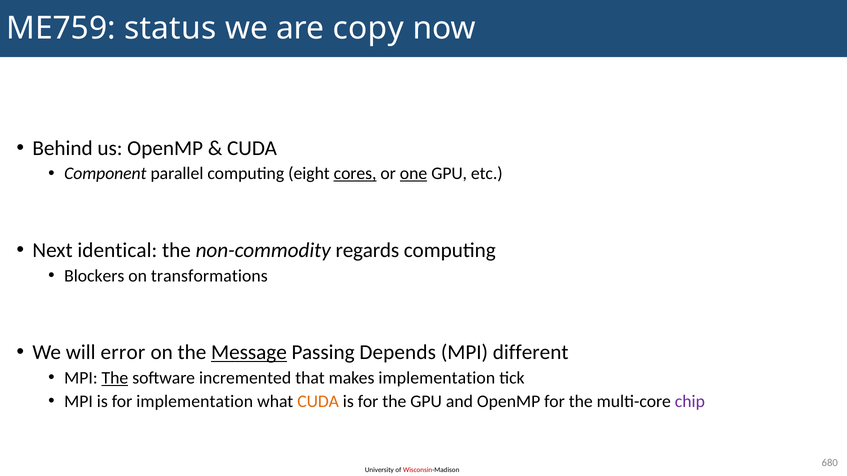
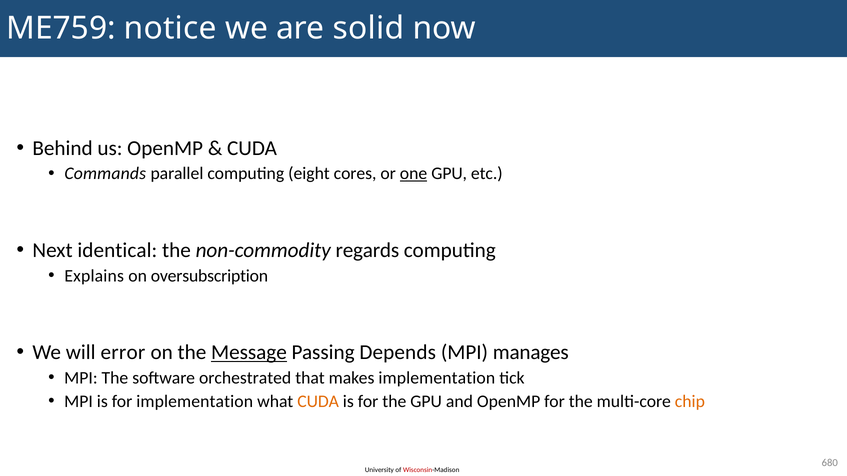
status: status -> notice (170, 28)
copy: copy -> solid (368, 28)
Component: Component -> Commands (105, 174)
cores underline: present -> none (355, 174)
Blockers: Blockers -> Explains (94, 276)
transformations: transformations -> oversubscription (209, 276)
different: different -> manages (531, 353)
The underline: present -> none (115, 378)
incremented: incremented -> orchestrated (245, 378)
chip colour: purple -> orange (690, 402)
